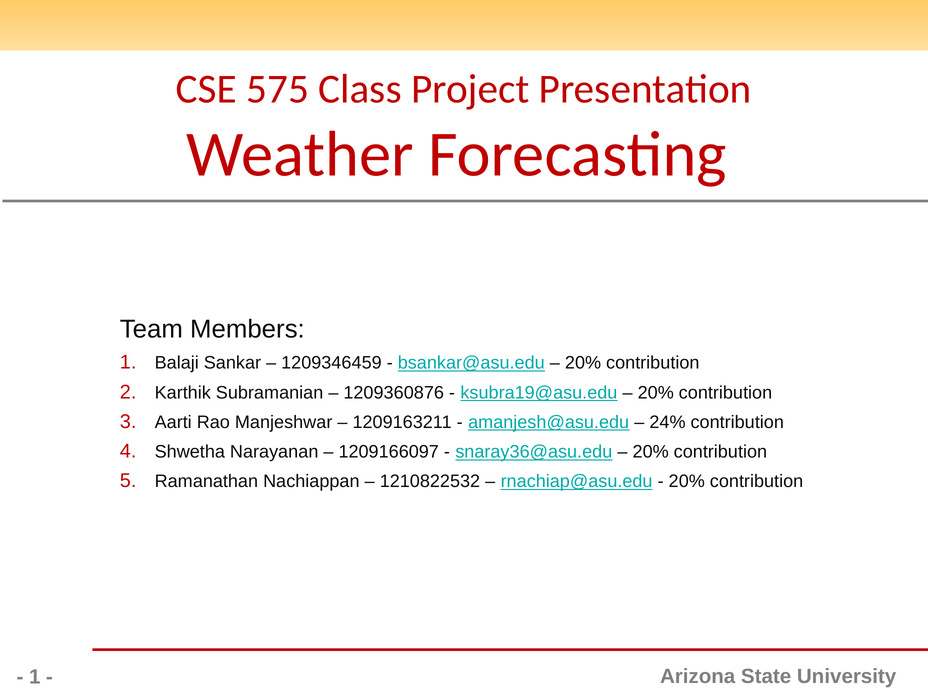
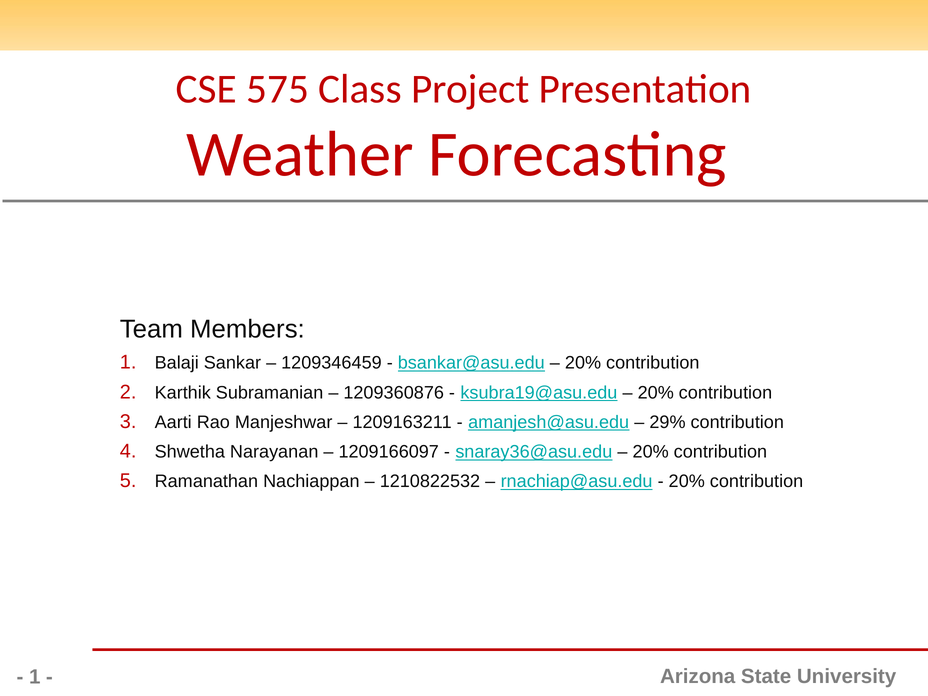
24%: 24% -> 29% (667, 422)
